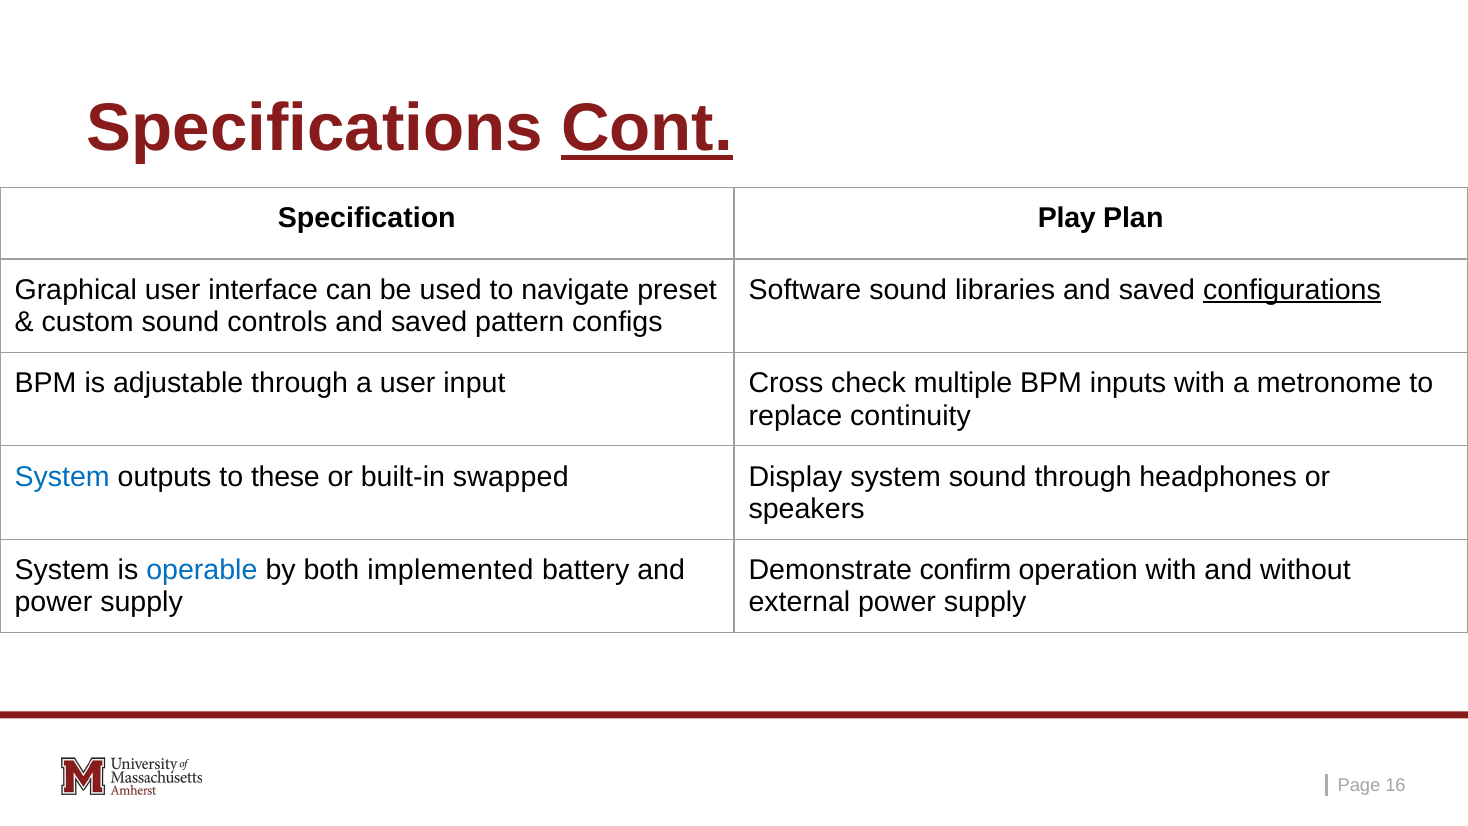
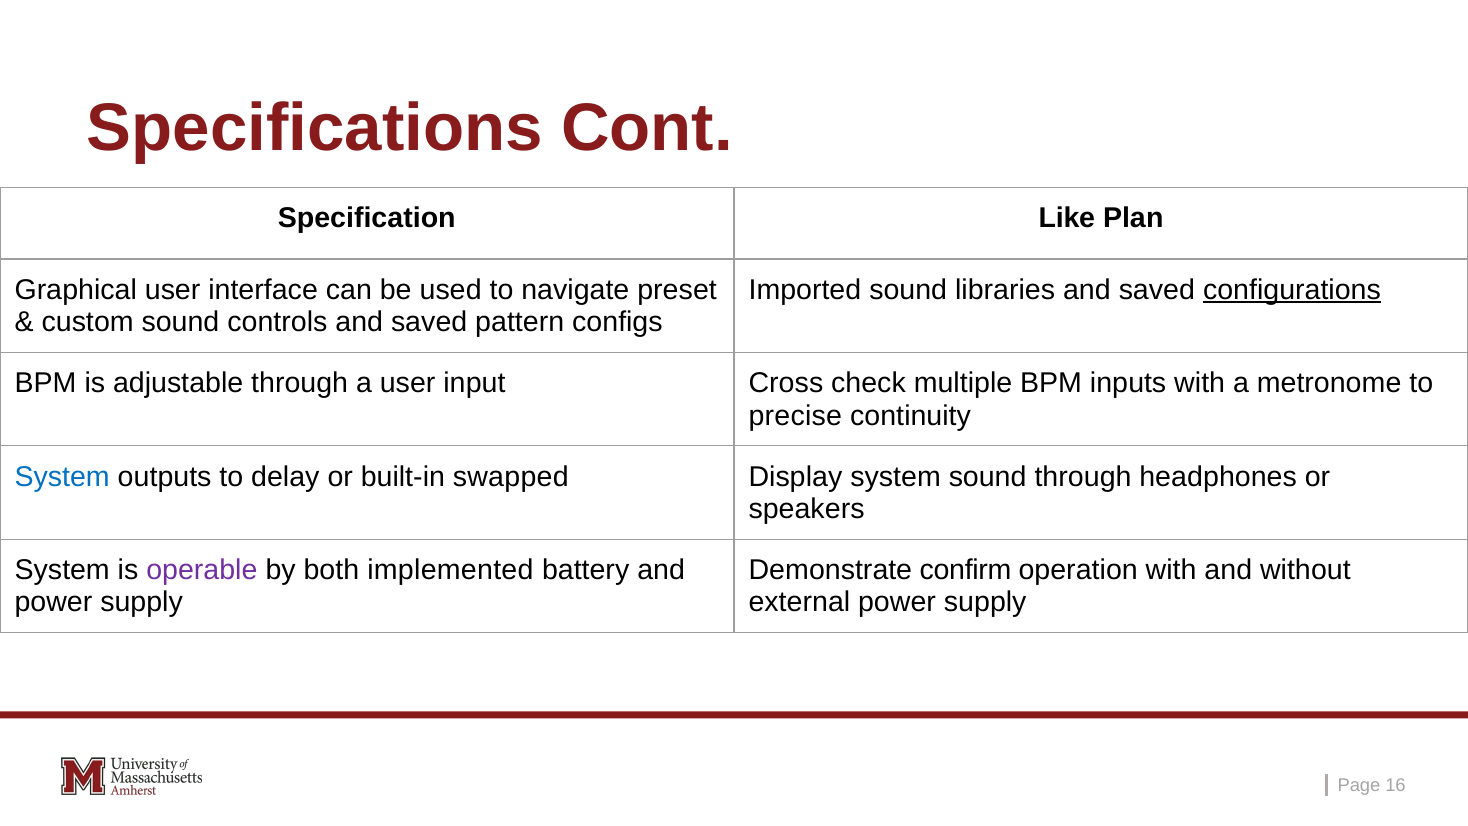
Cont underline: present -> none (647, 129)
Play: Play -> Like (1067, 218)
Software: Software -> Imported (805, 290)
replace: replace -> precise (795, 415)
these: these -> delay (285, 477)
operable colour: blue -> purple (202, 570)
